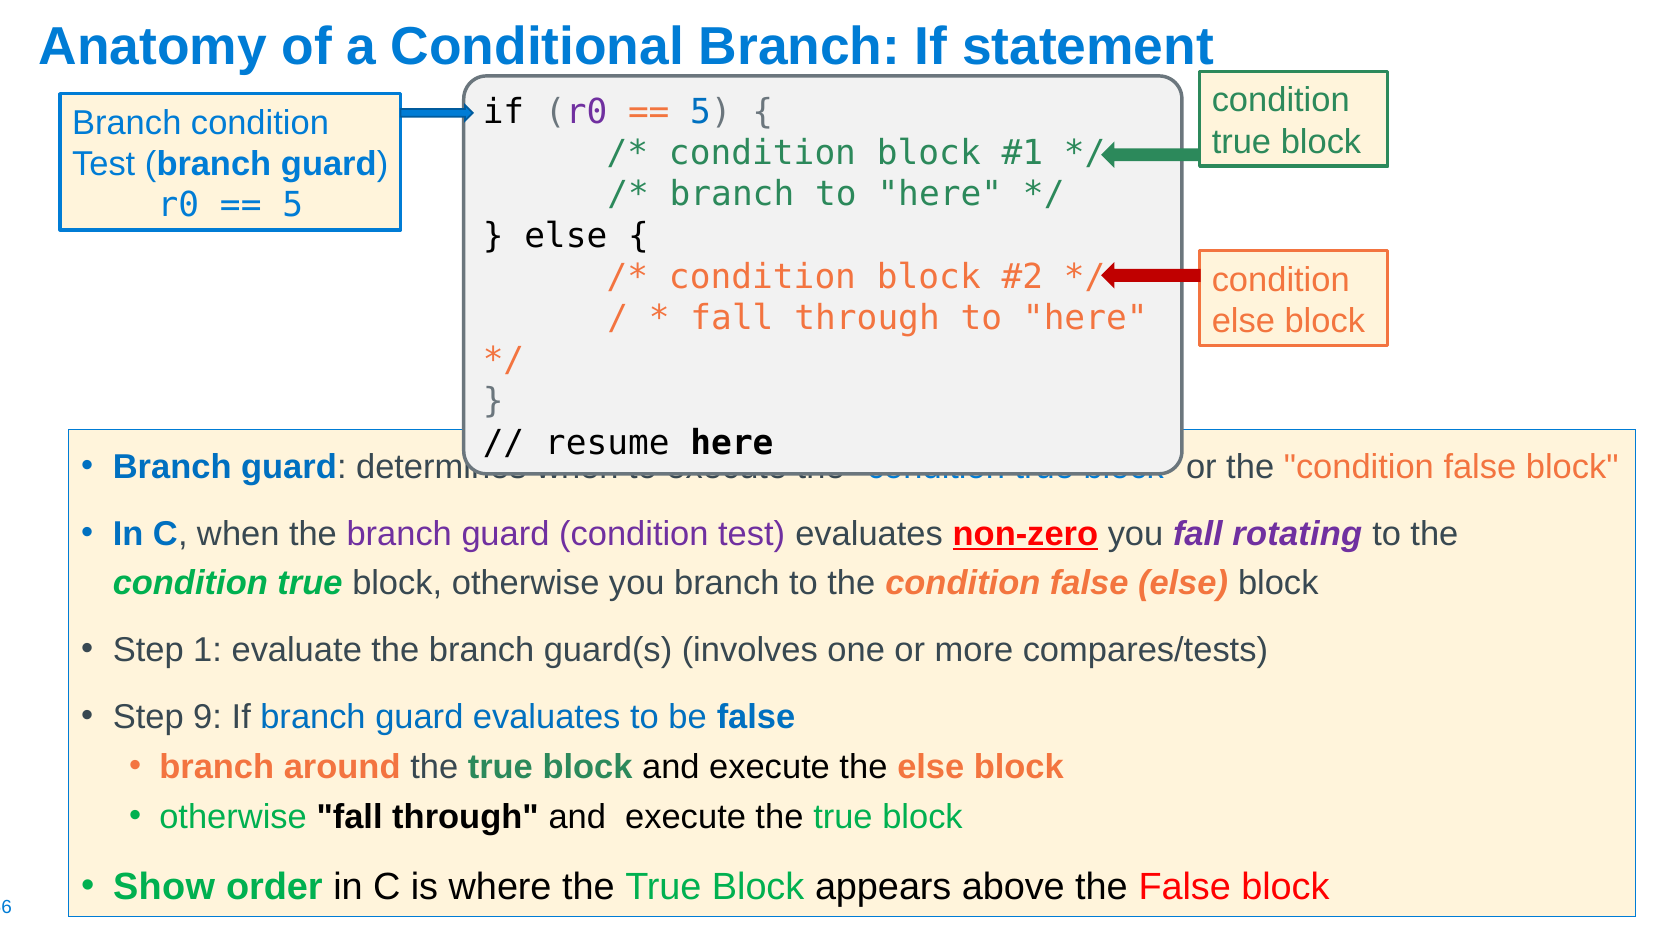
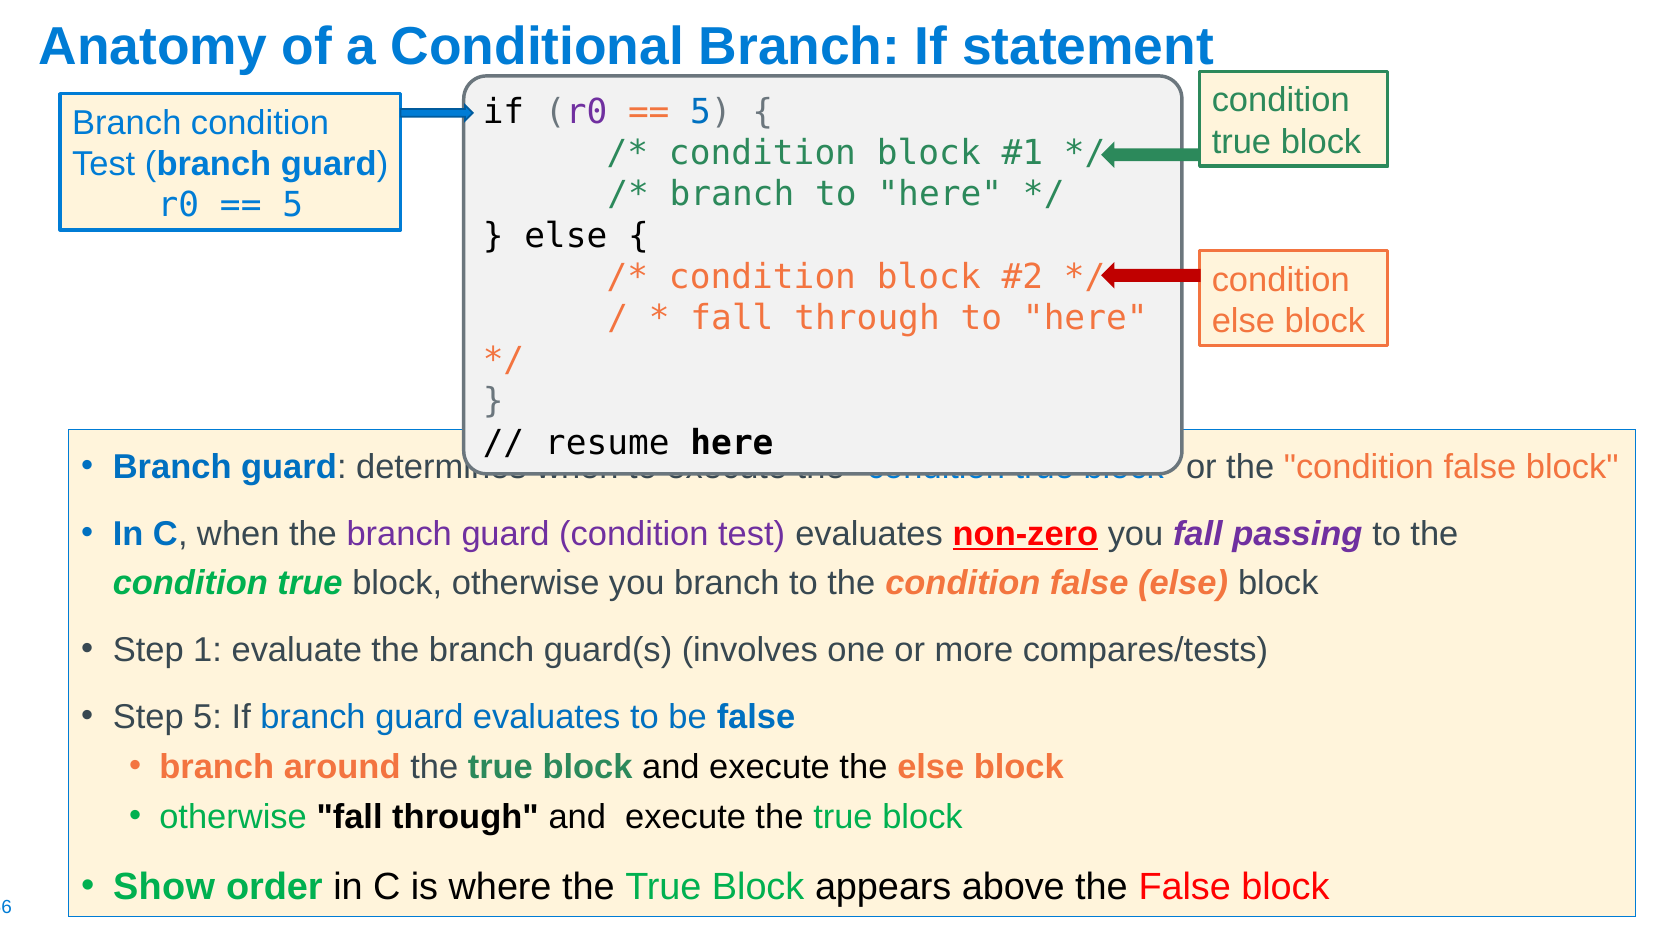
rotating: rotating -> passing (1297, 534)
Step 9: 9 -> 5 (208, 717)
